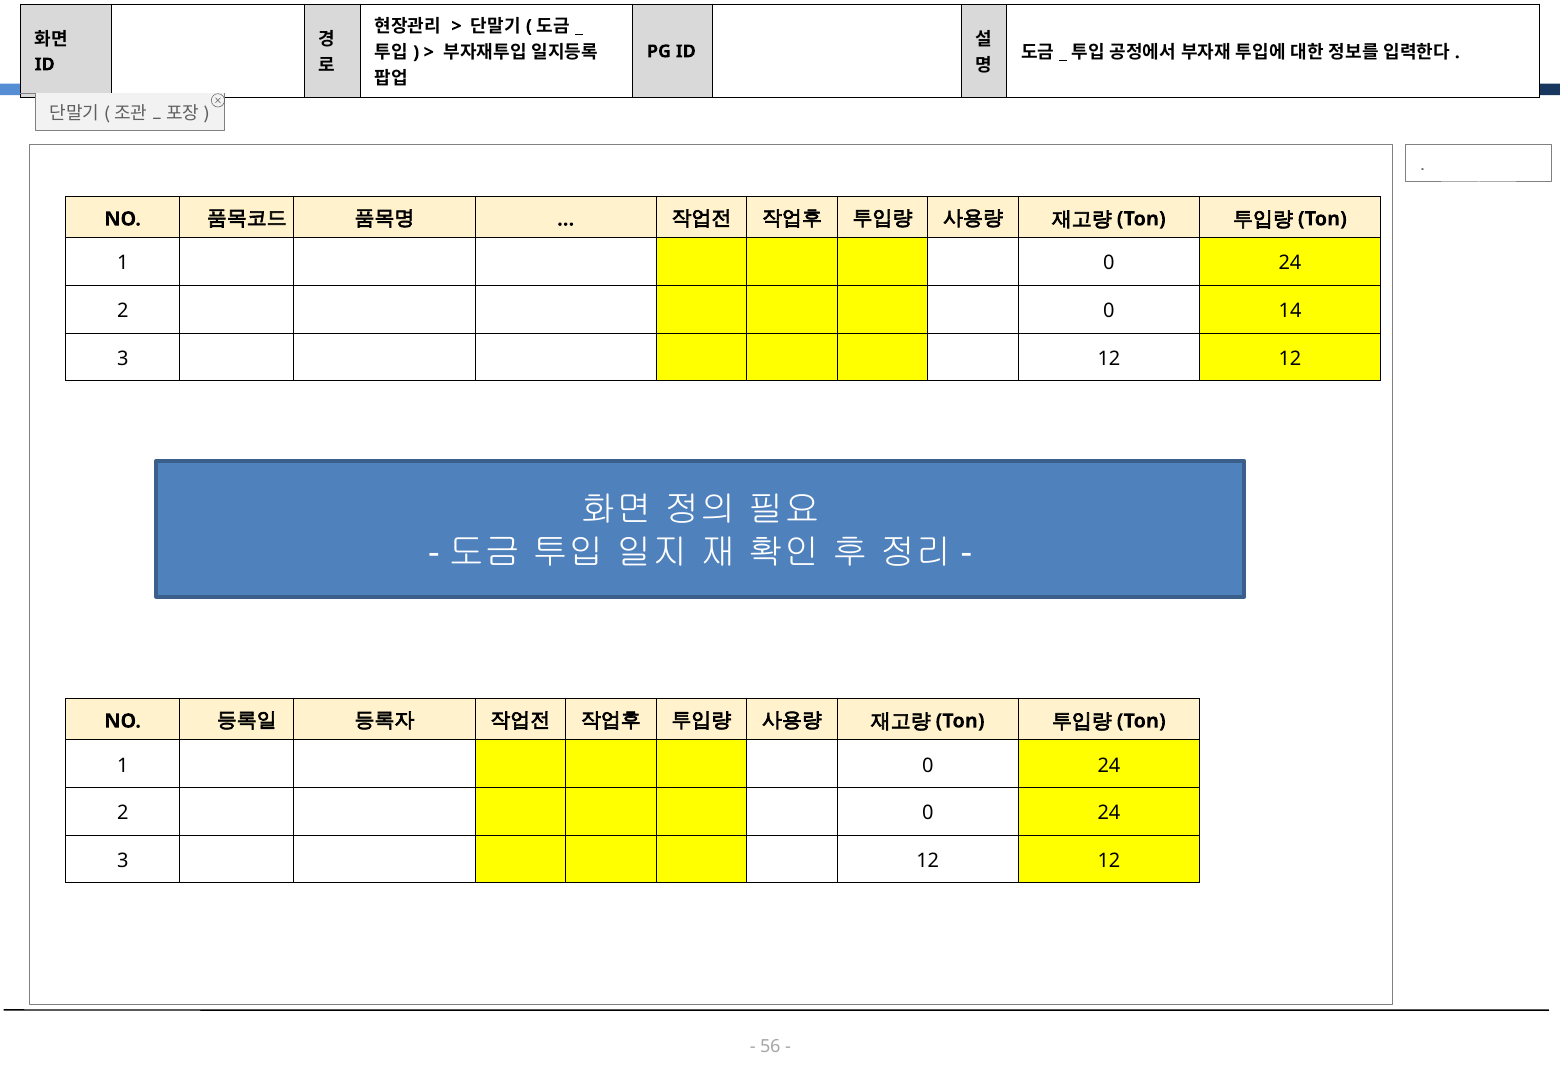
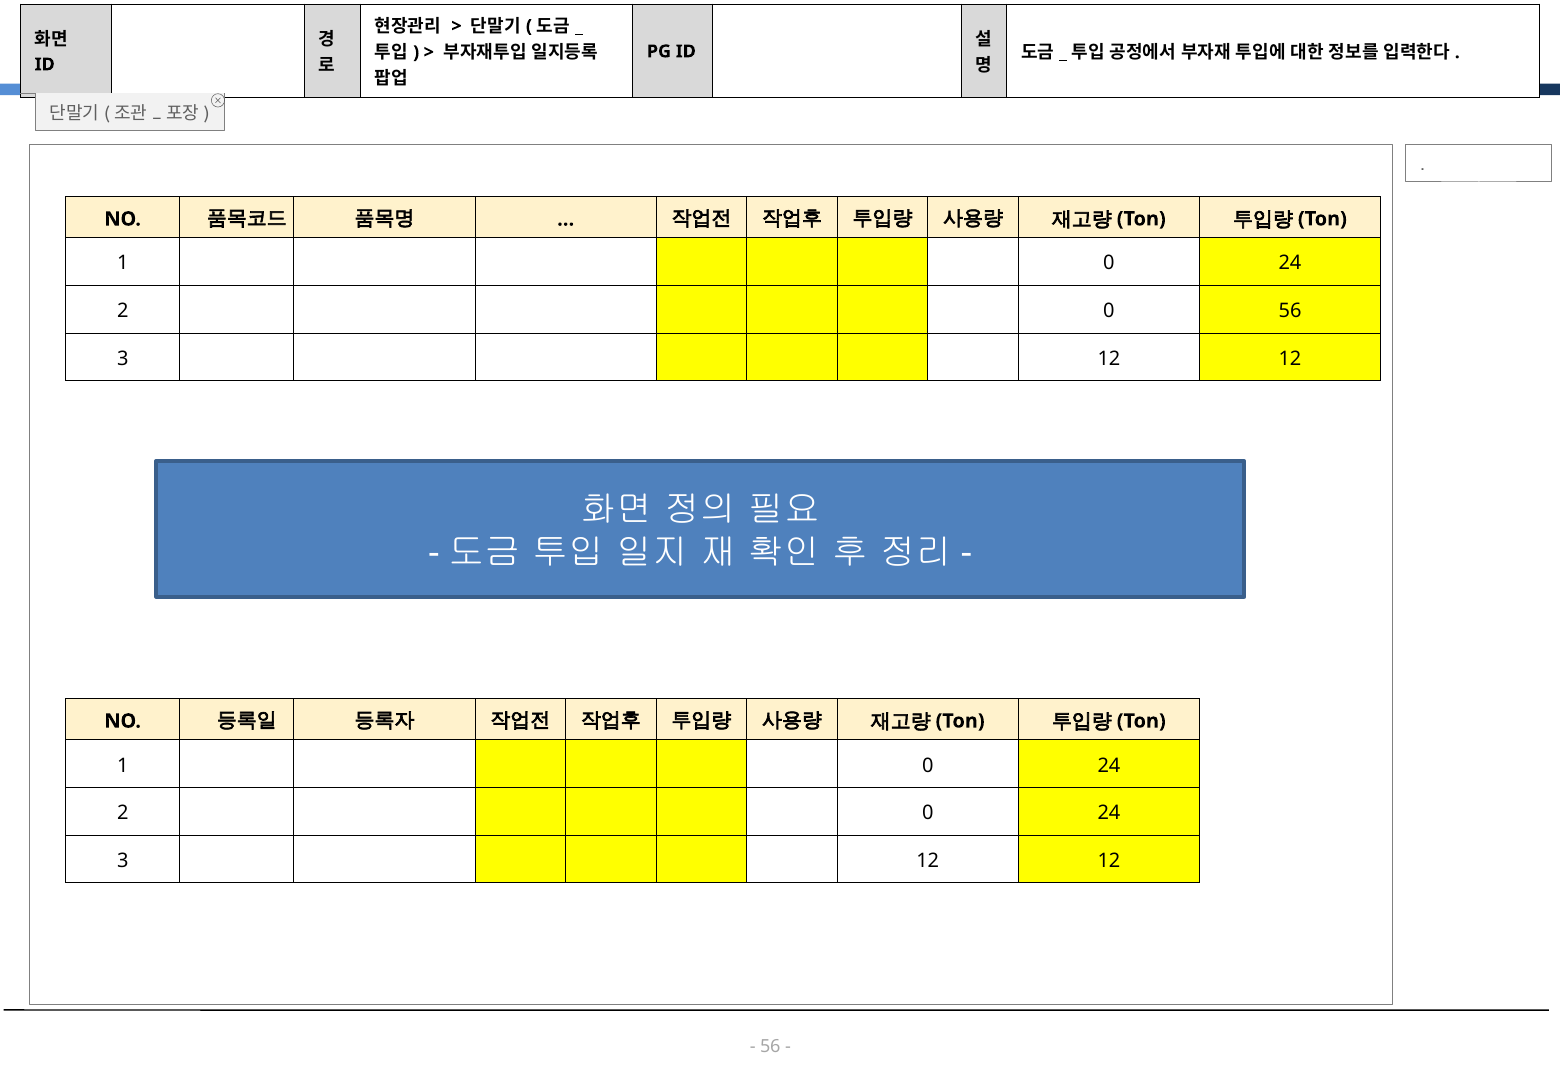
0 14: 14 -> 56 (1290, 311)
